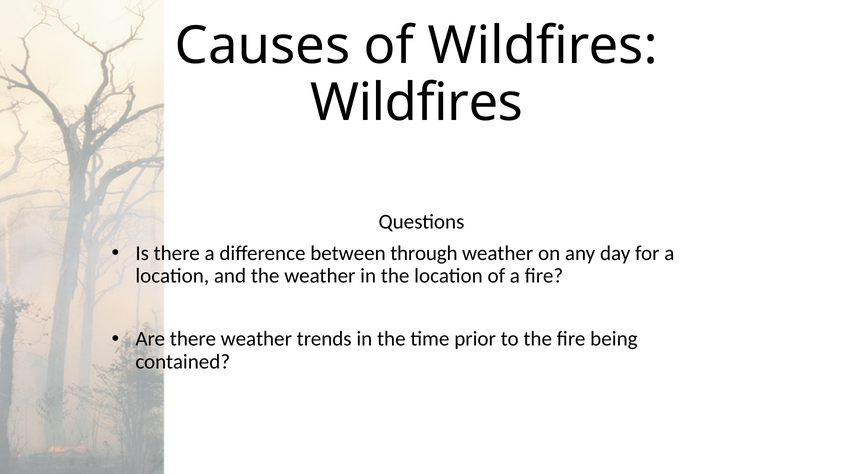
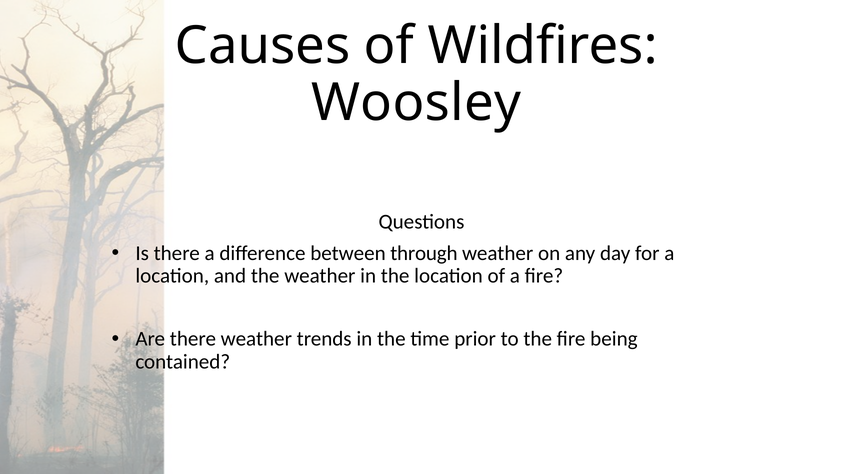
Wildfires: Wildfires -> Woosley (416, 103)
